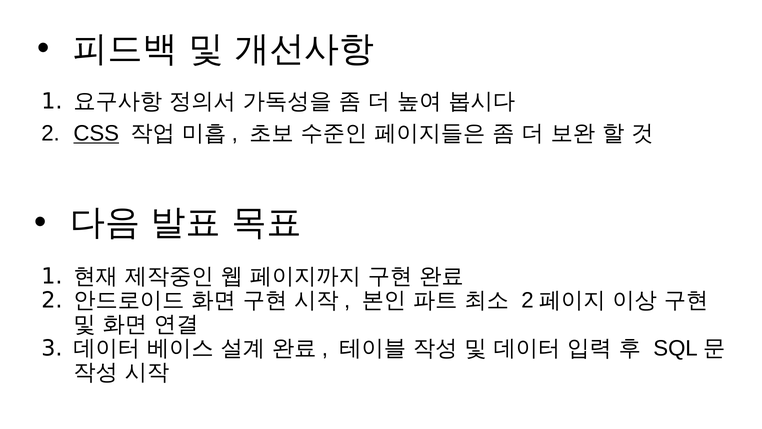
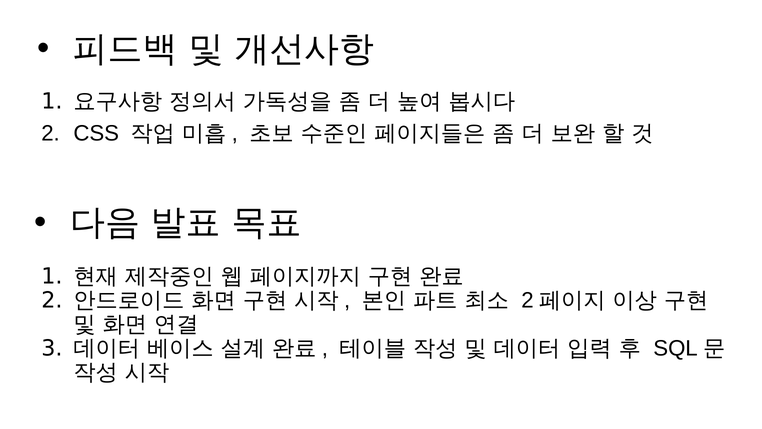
CSS underline: present -> none (96, 133)
